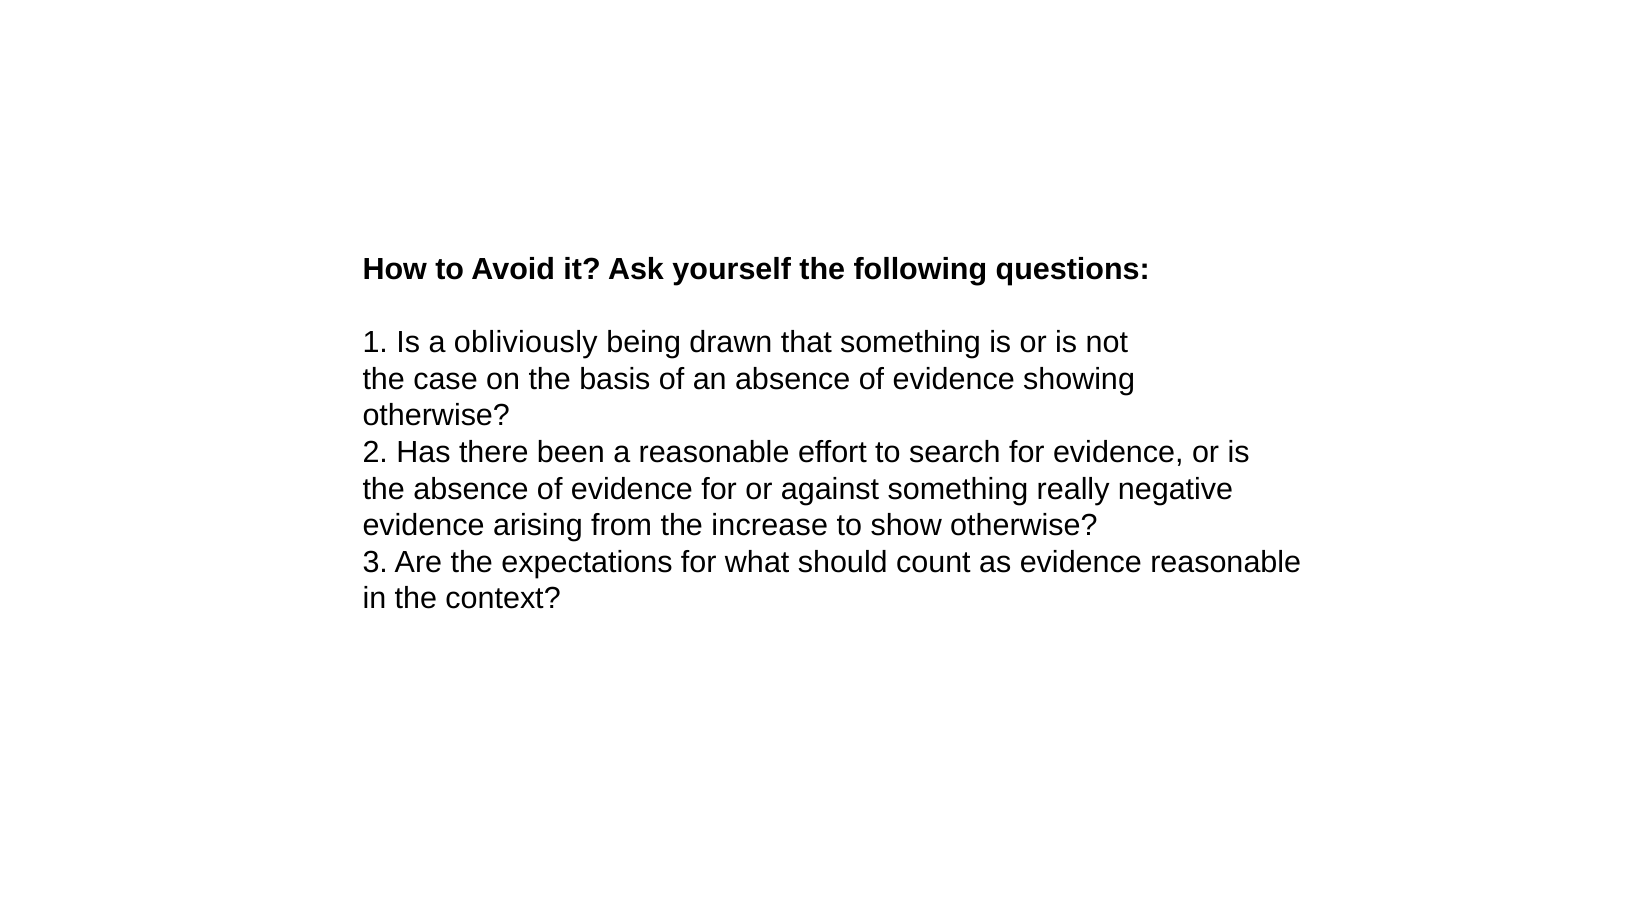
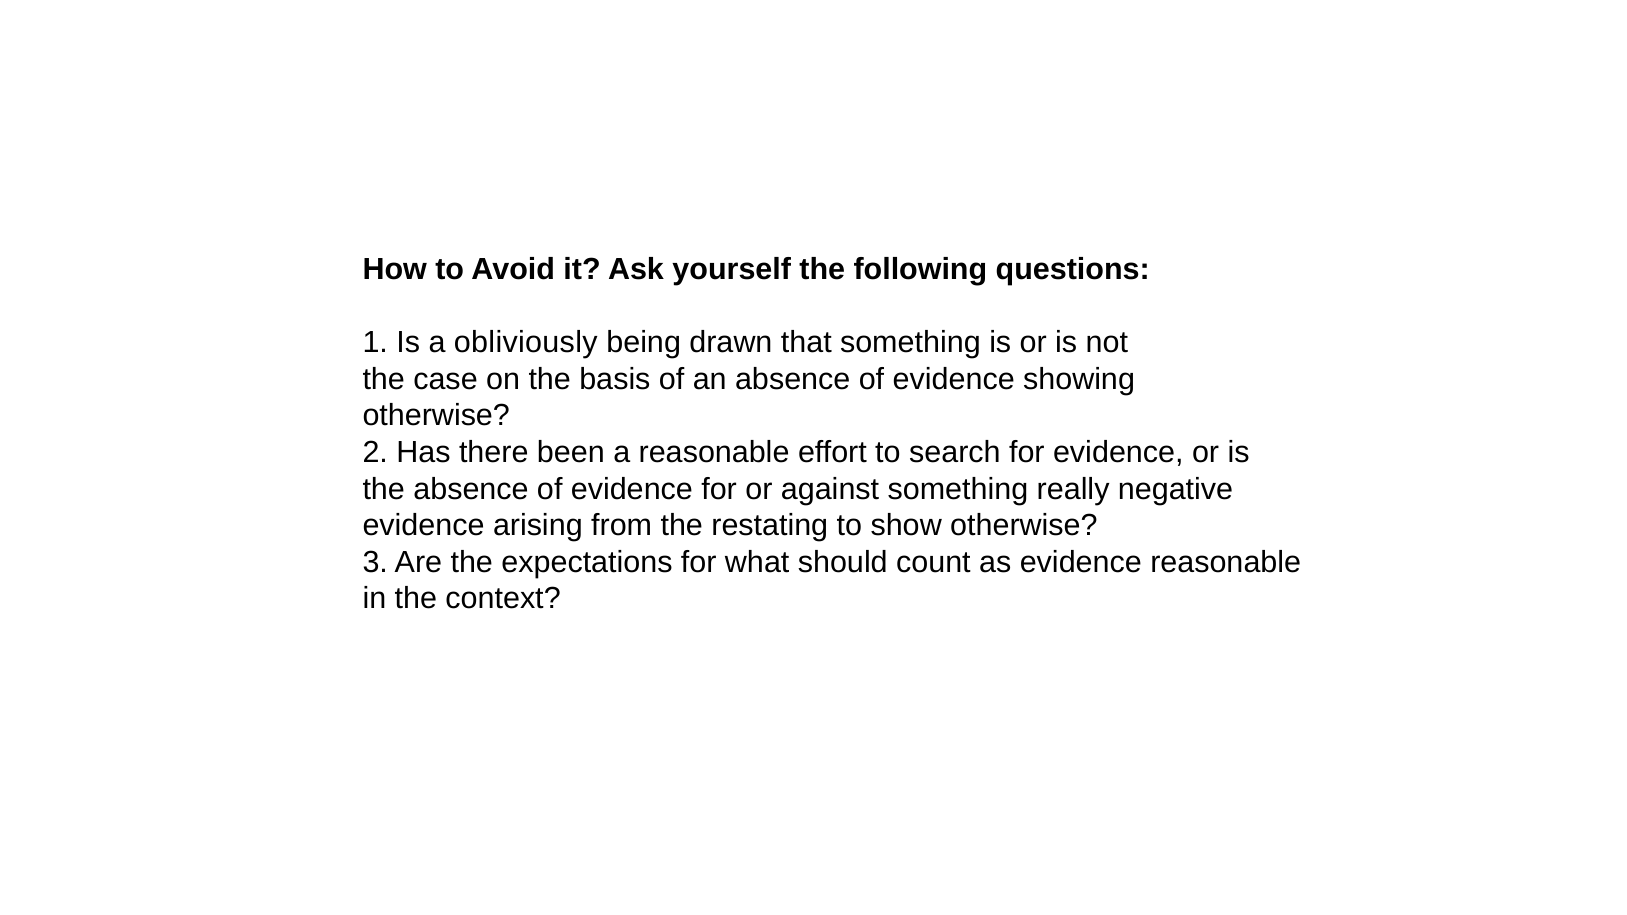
increase: increase -> restating (770, 526)
